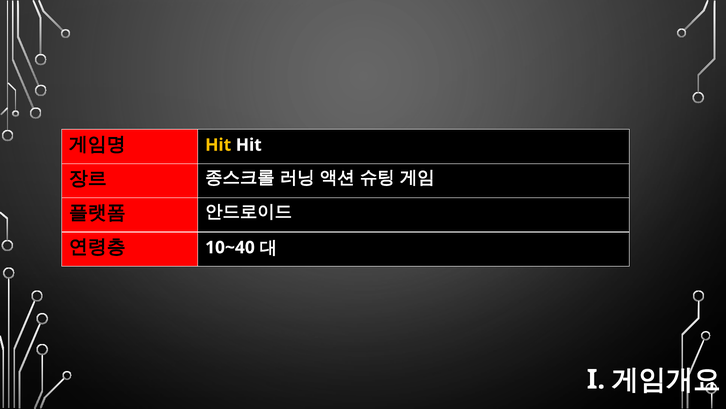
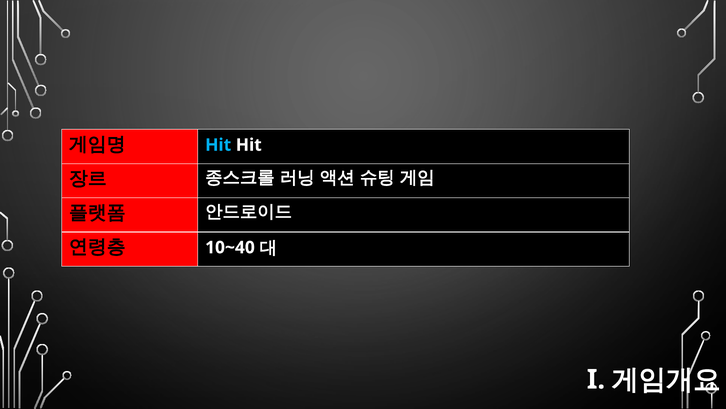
Hit colour: yellow -> light blue (218, 145)
